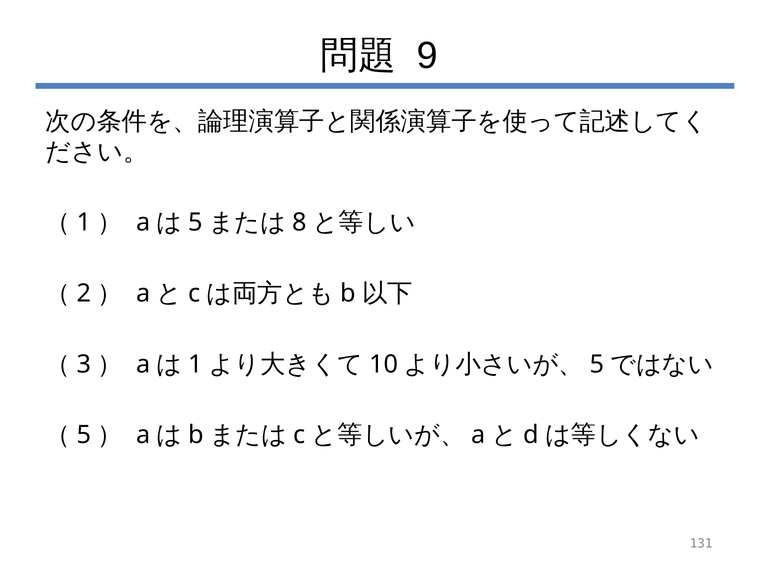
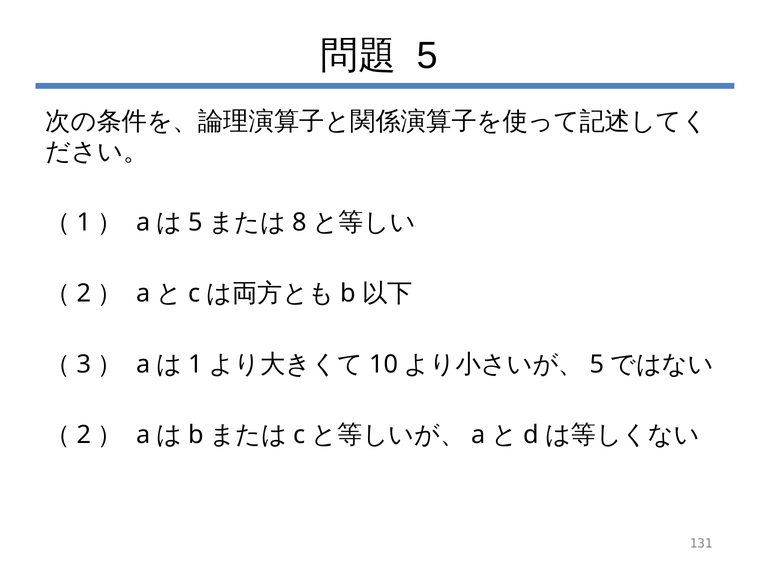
9: 9 -> 5 (427, 55)
5: 5 -> 2 (84, 435)
